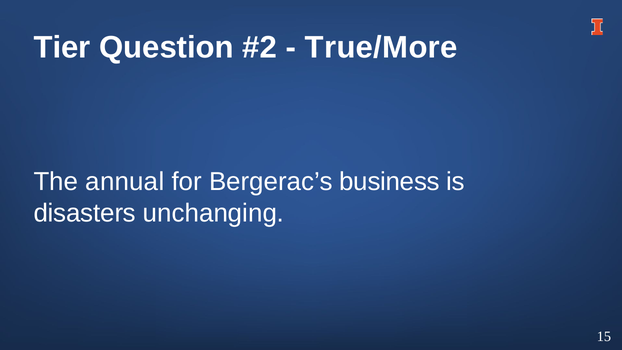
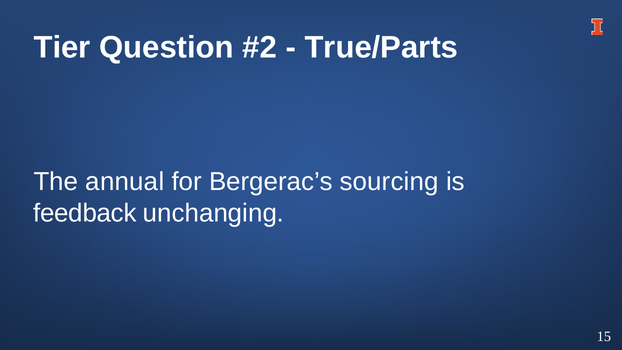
True/More: True/More -> True/Parts (381, 48)
business: business -> sourcing (389, 182)
disasters: disasters -> feedback (85, 213)
